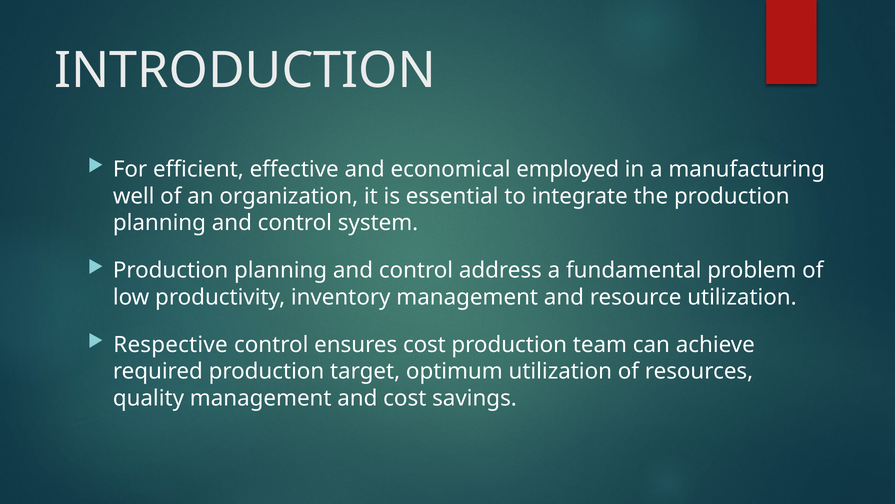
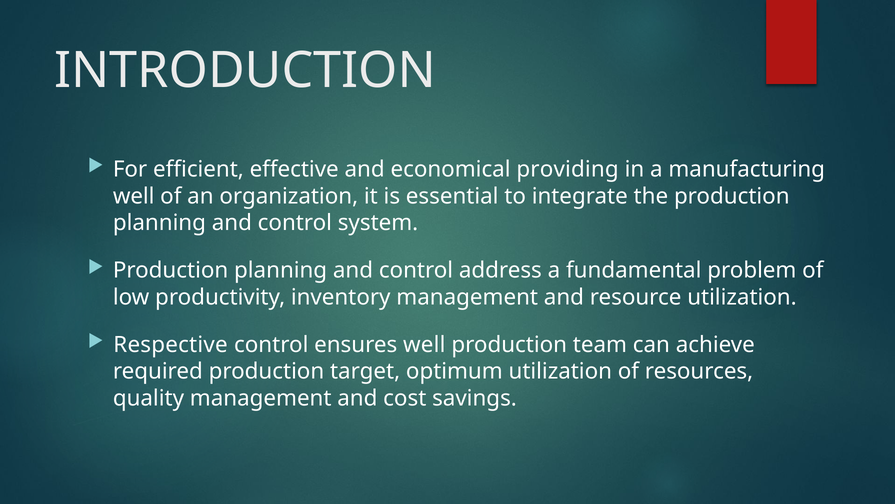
employed: employed -> providing (568, 169)
ensures cost: cost -> well (424, 344)
